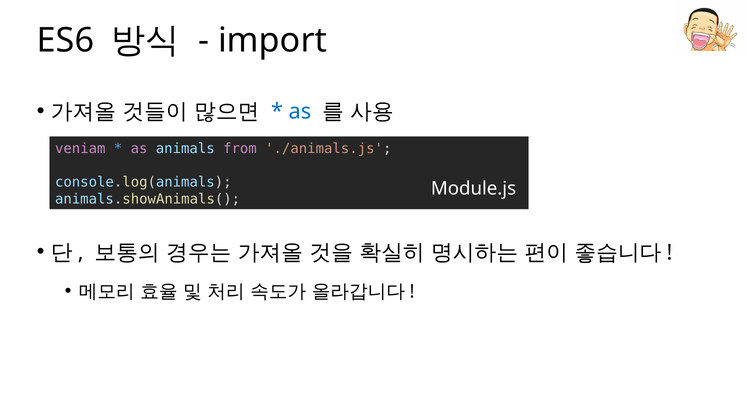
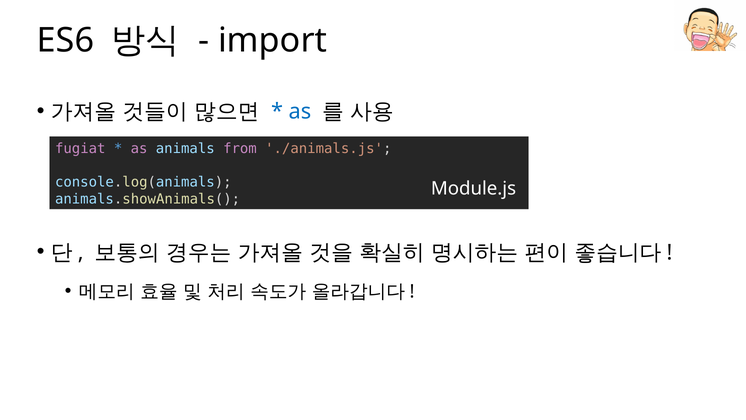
veniam: veniam -> fugiat (80, 148)
